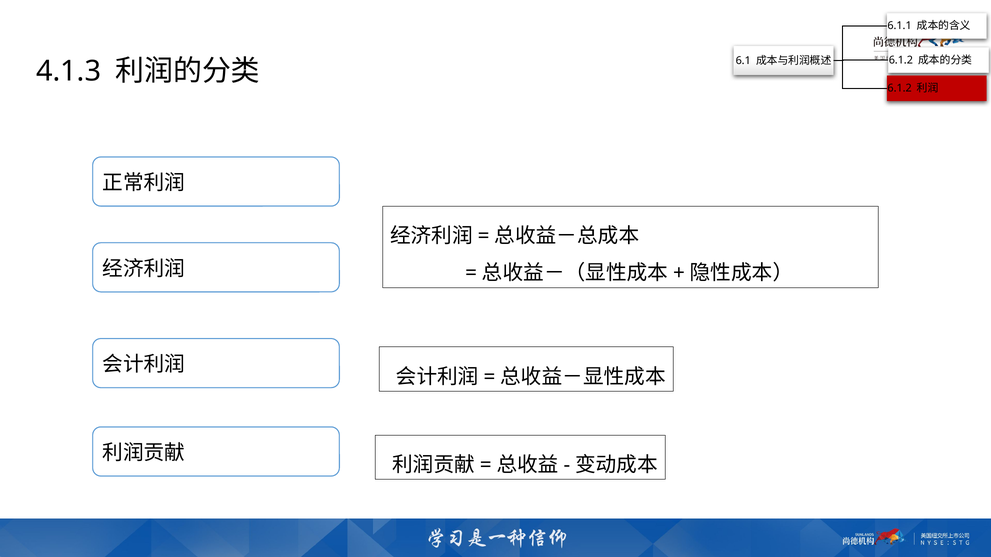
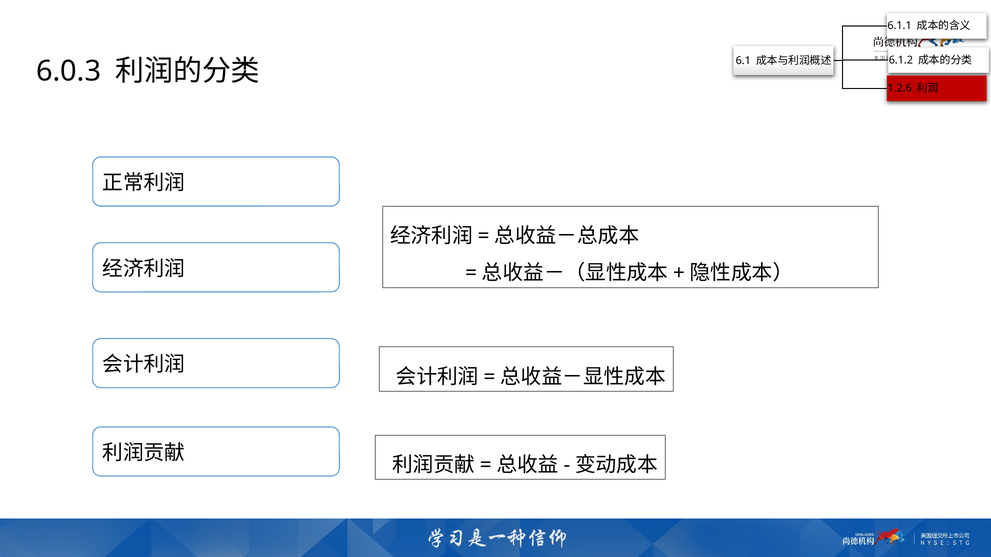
4.1.3: 4.1.3 -> 6.0.3 (69, 71)
6.1.2: 6.1.2 -> 1.2.6 (900, 88)
